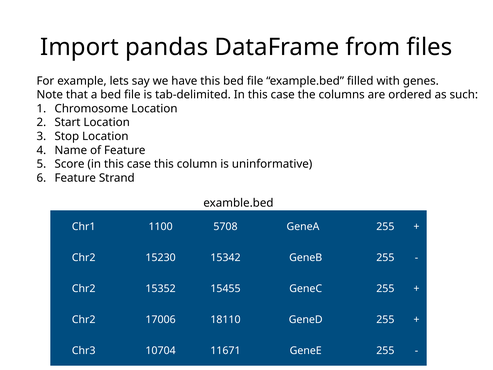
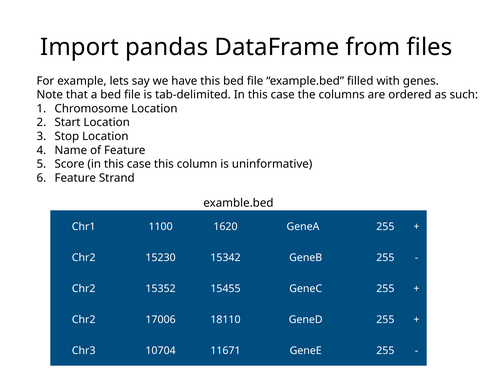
5708: 5708 -> 1620 (226, 226)
